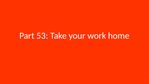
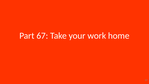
53: 53 -> 67 (42, 36)
